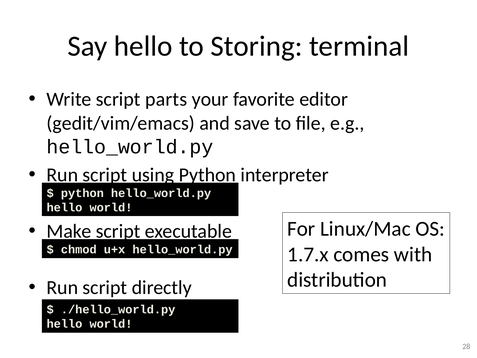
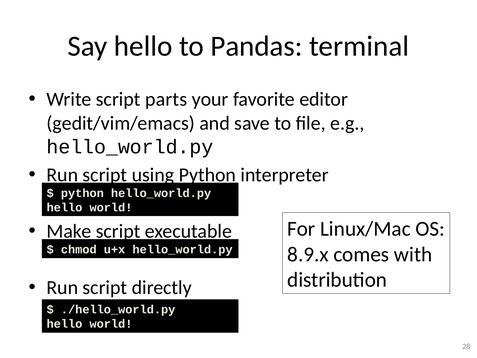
Storing: Storing -> Pandas (257, 46)
1.7.x: 1.7.x -> 8.9.x (308, 254)
